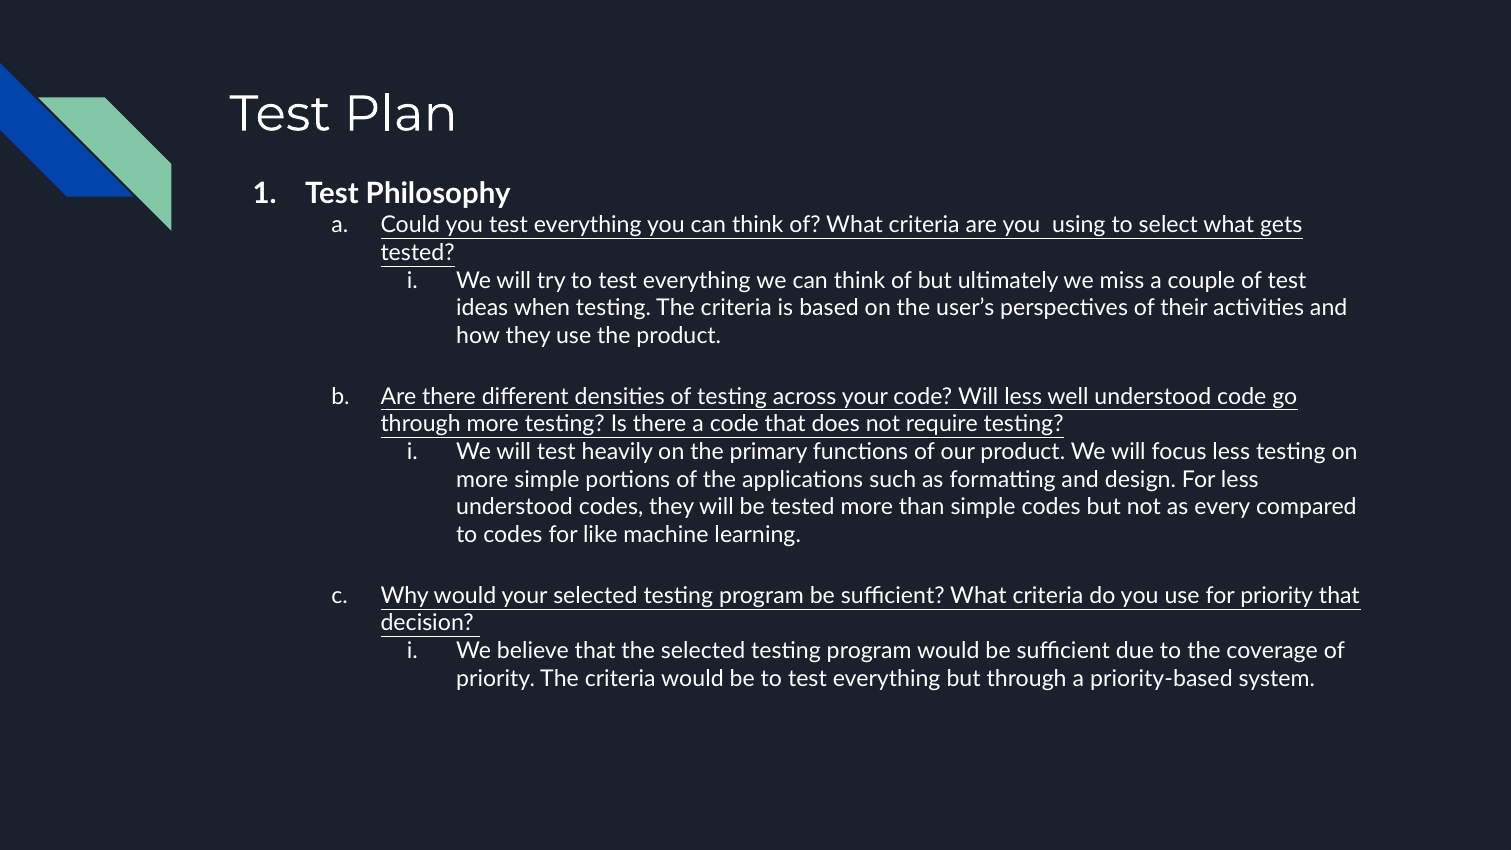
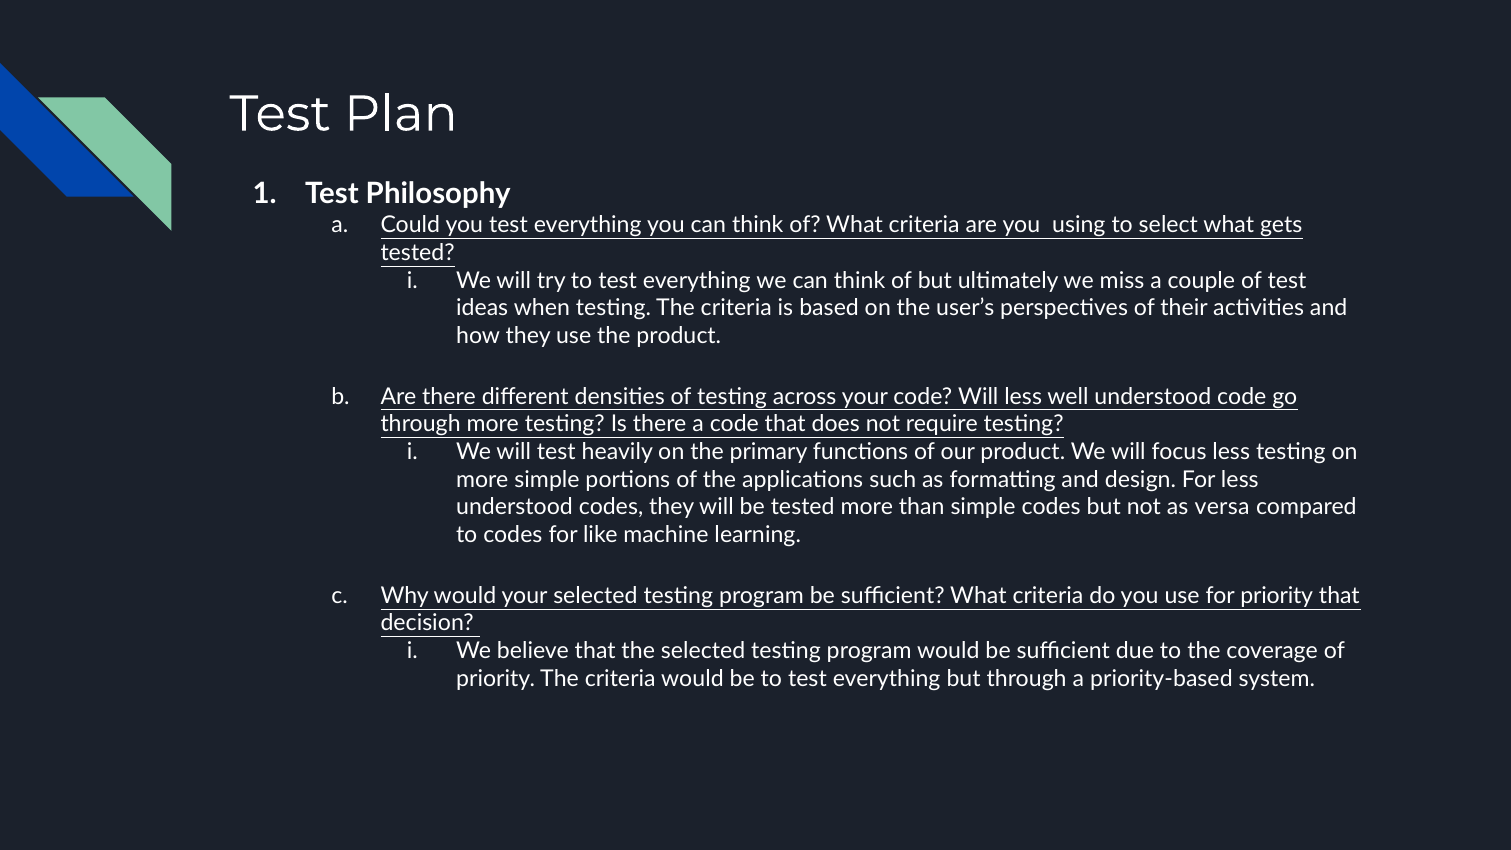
every: every -> versa (1222, 507)
